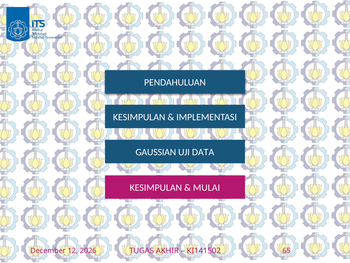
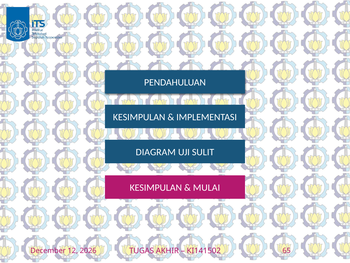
GAUSSIAN: GAUSSIAN -> DIAGRAM (156, 152)
DATA: DATA -> SULIT (203, 152)
